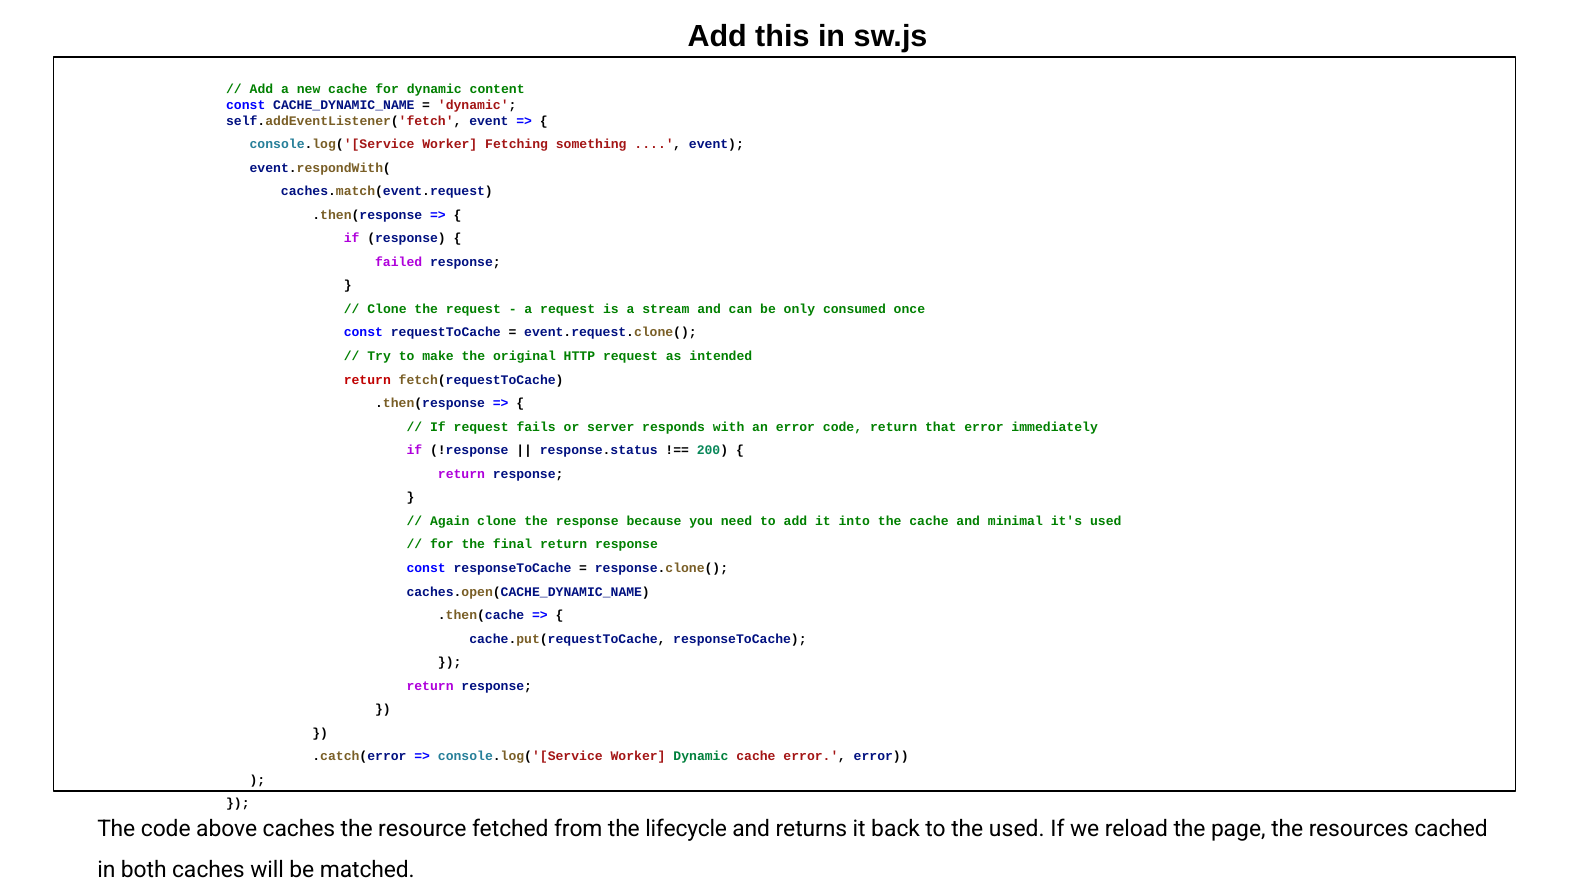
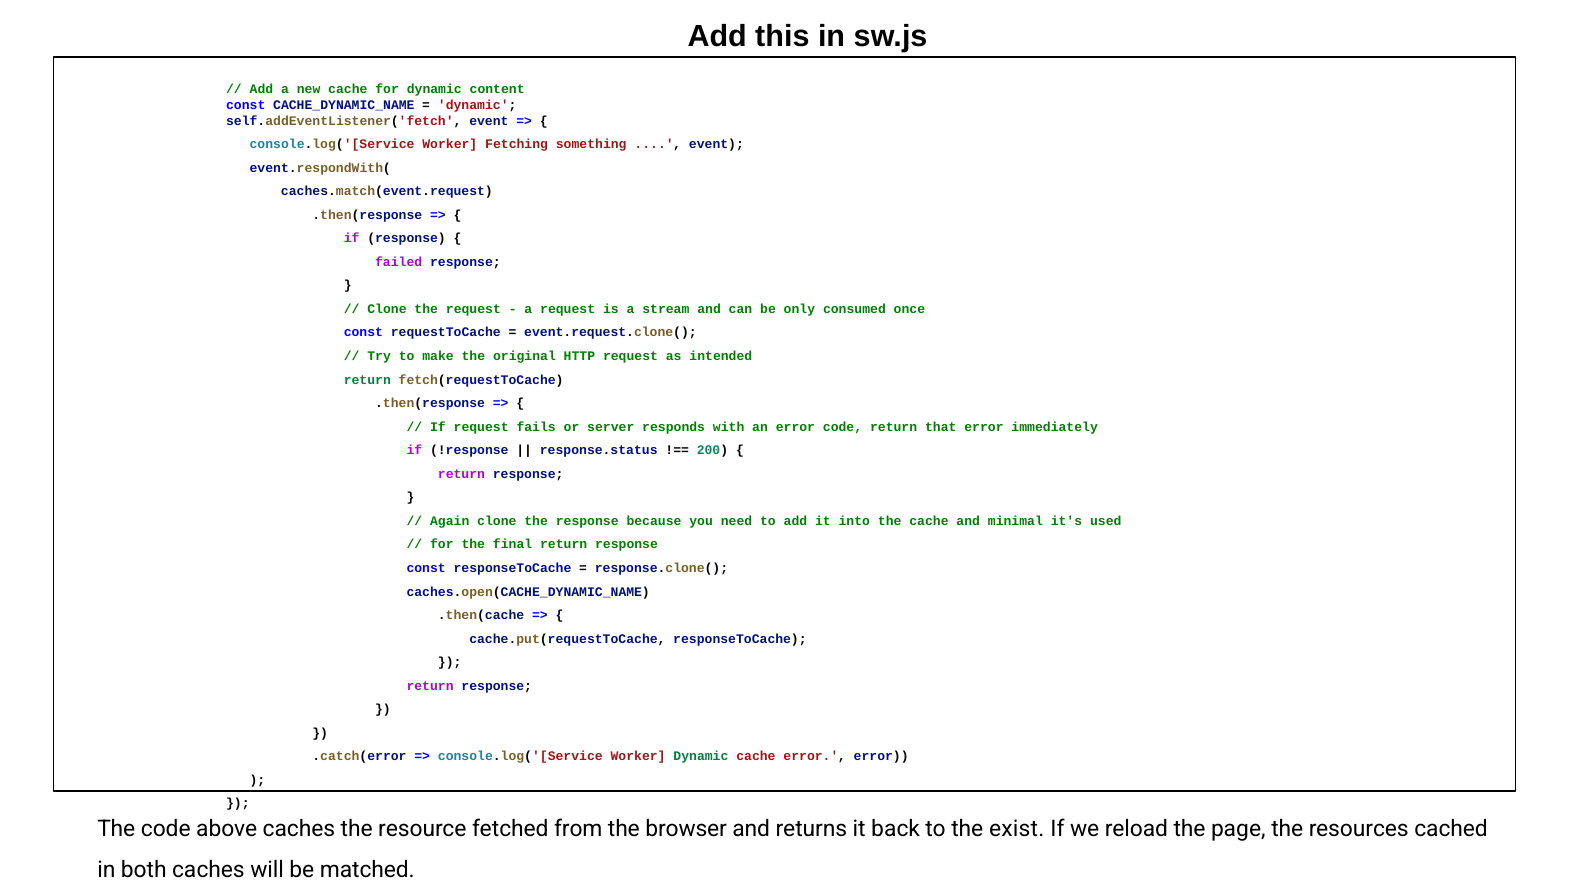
return colour: red -> green (367, 380)
lifecycle: lifecycle -> browser (686, 829)
the used: used -> exist (1017, 829)
